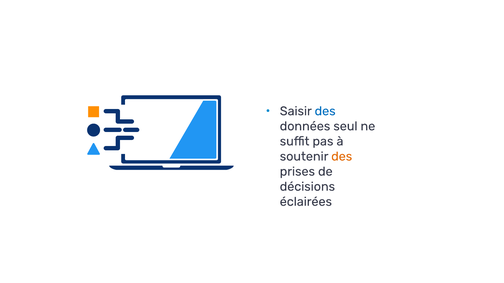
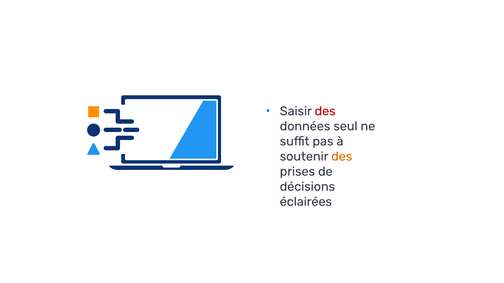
des colour: blue -> red (325, 111)
